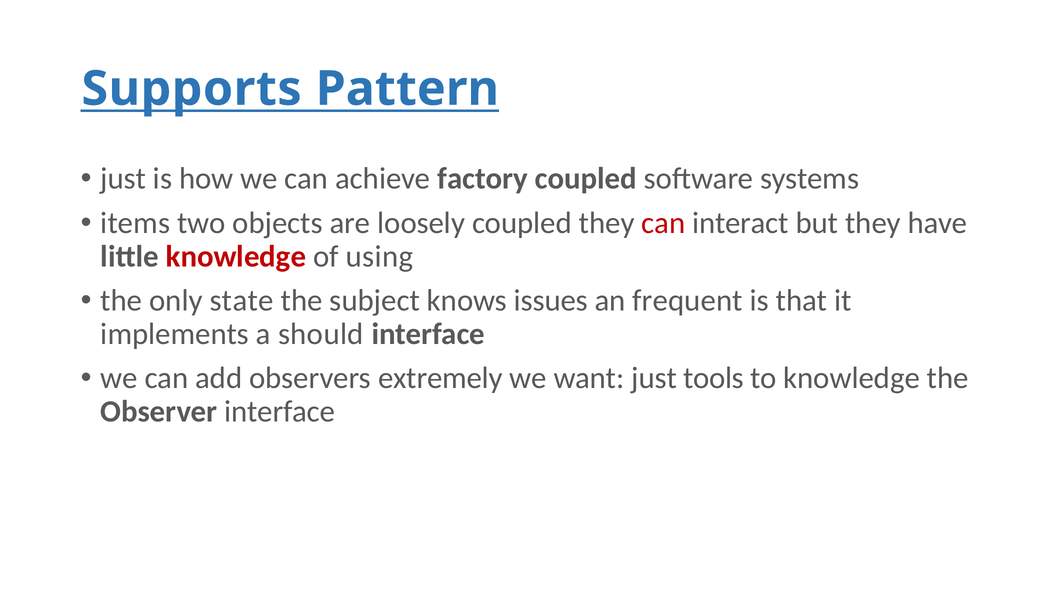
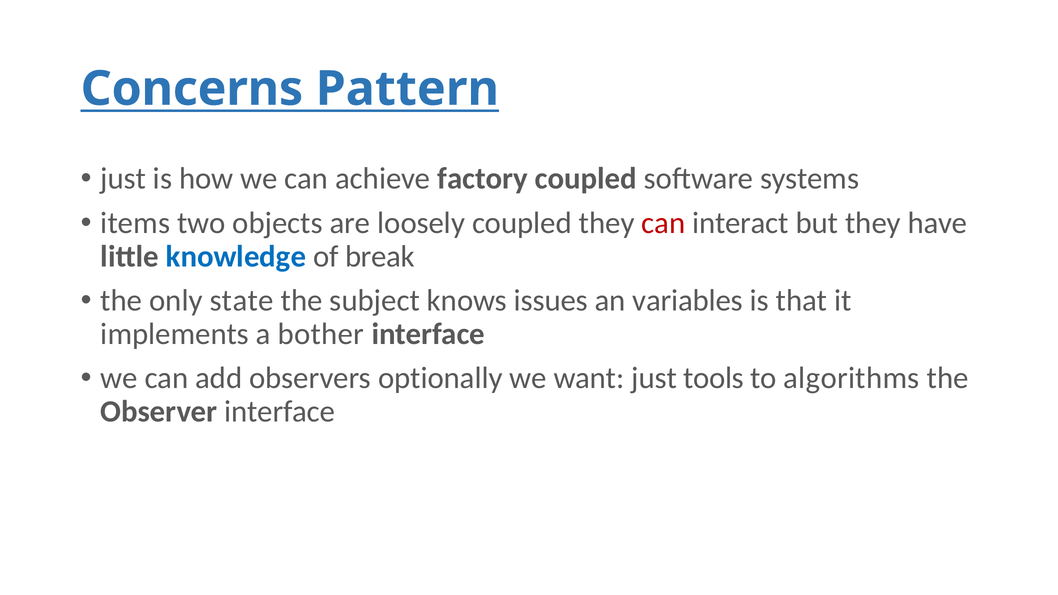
Supports: Supports -> Concerns (192, 89)
knowledge colour: red -> blue (236, 256)
using: using -> break (380, 256)
frequent: frequent -> variables (688, 301)
should: should -> bother (321, 334)
extremely: extremely -> optionally (440, 378)
to knowledge: knowledge -> algorithms (851, 378)
